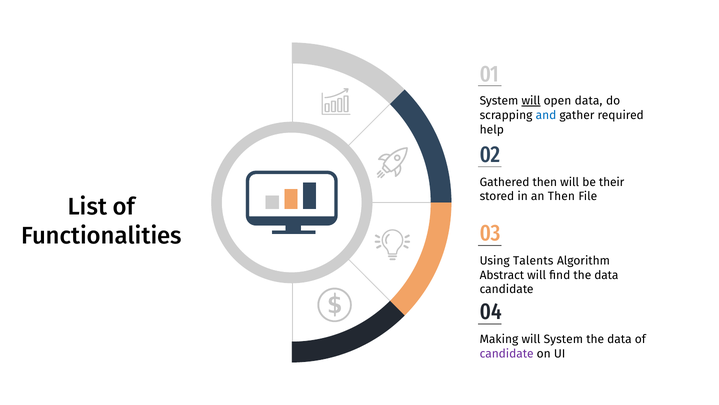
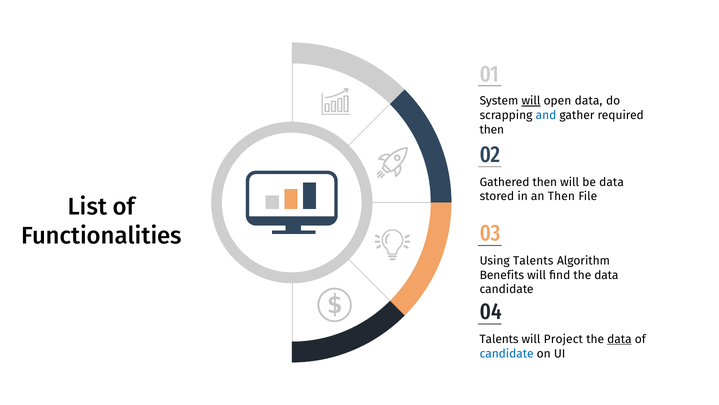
help: help -> then (492, 130)
be their: their -> data (612, 182)
Abstract: Abstract -> Benefits (502, 275)
Making: Making -> Talents (499, 339)
will System: System -> Project (563, 339)
data underline: none -> present (619, 339)
candidate colour: purple -> blue (507, 353)
